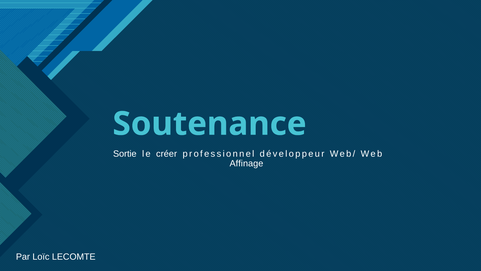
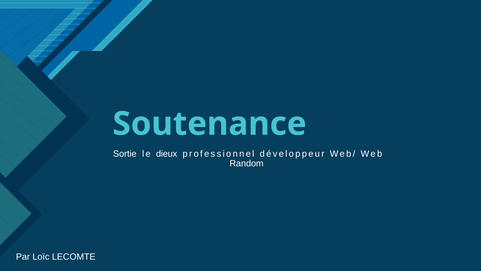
créer: créer -> dieux (167, 153)
Affinage: Affinage -> Random (247, 163)
